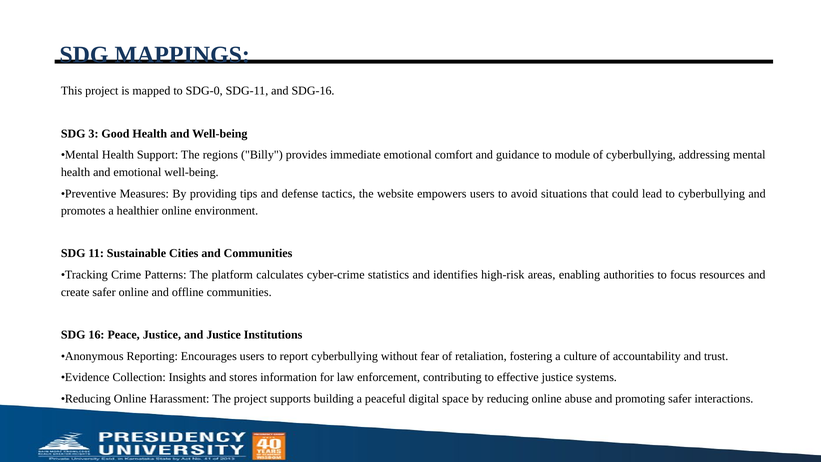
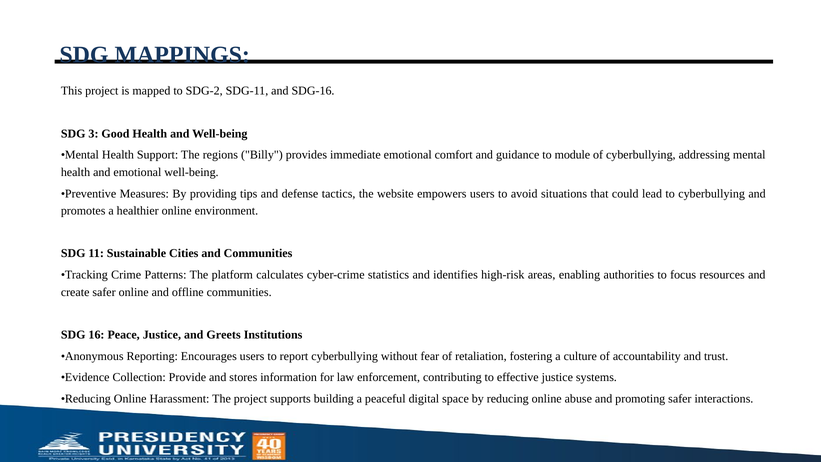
SDG-0: SDG-0 -> SDG-2 (204, 91)
and Justice: Justice -> Greets (224, 335)
Insights: Insights -> Provide (187, 377)
